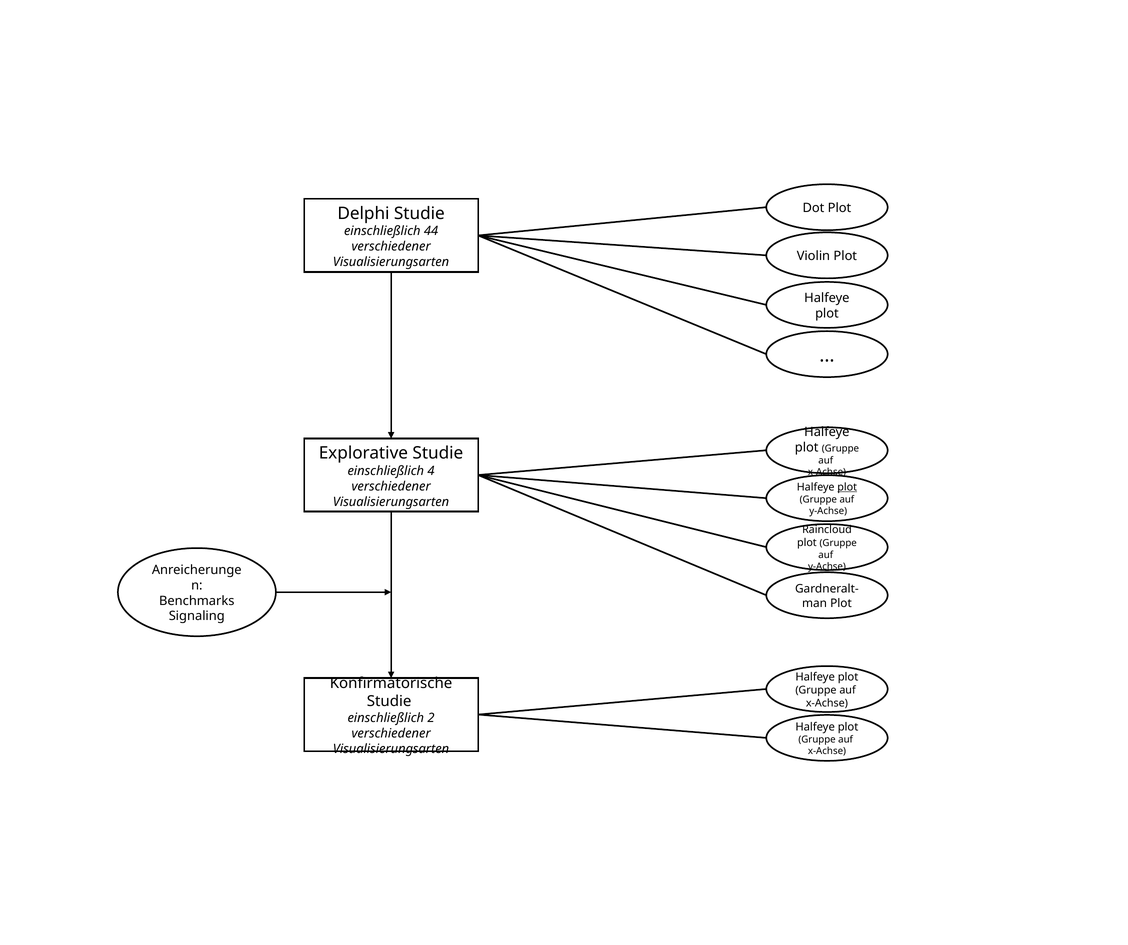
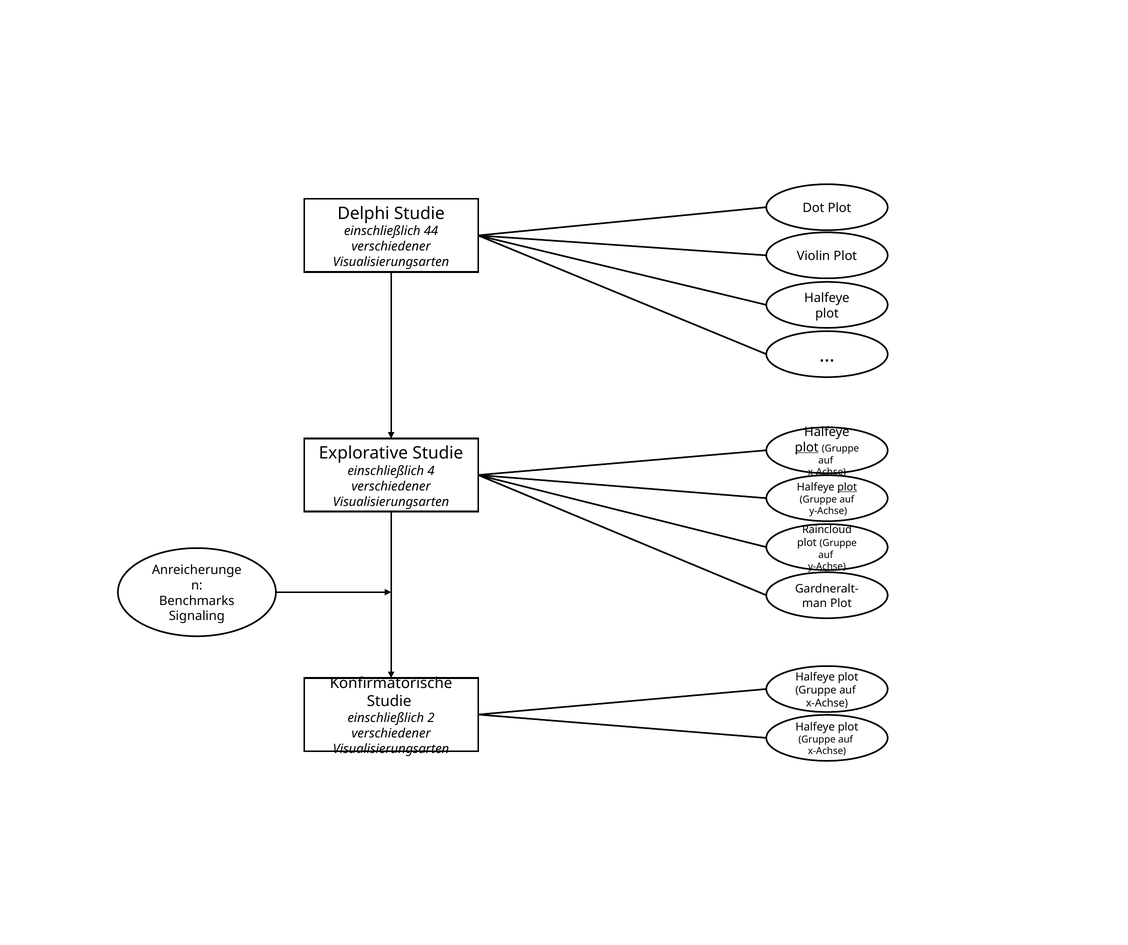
plot underline: none -> present (807, 447)
